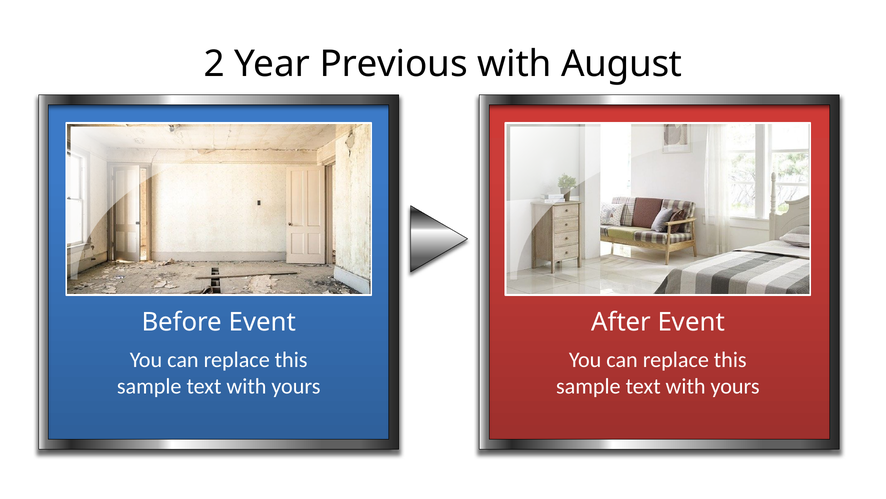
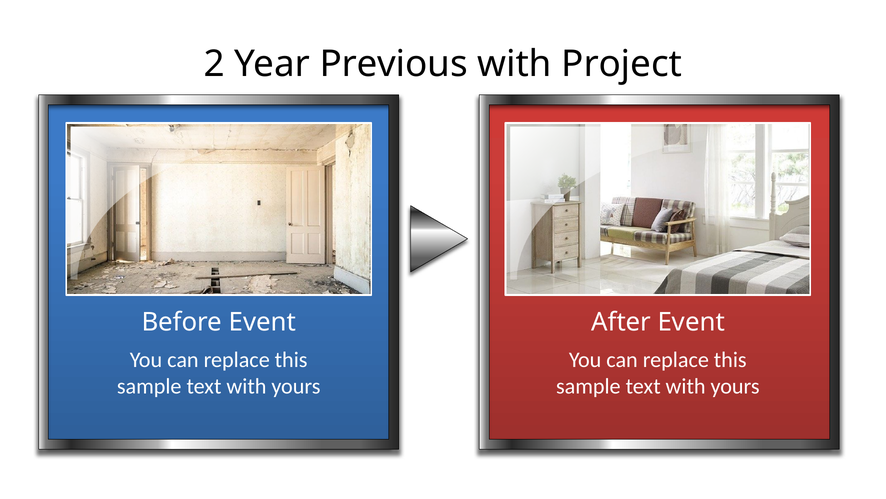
August: August -> Project (622, 64)
